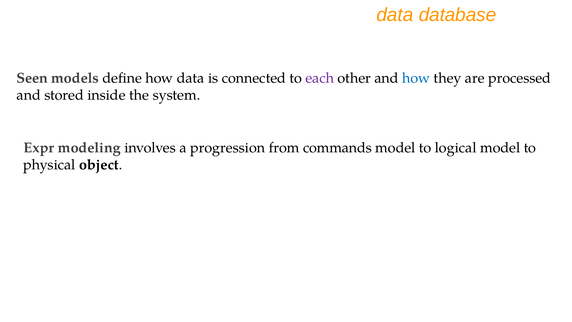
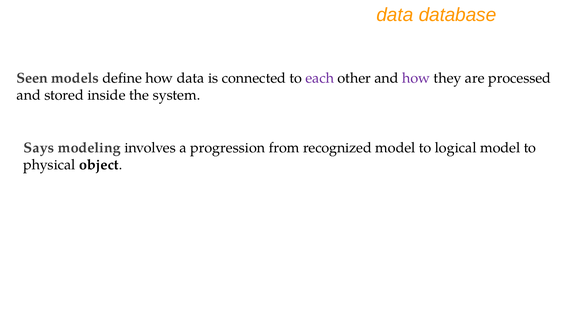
how colour: blue -> purple (416, 78)
Expr: Expr -> Says (39, 148)
commands: commands -> recognized (337, 148)
